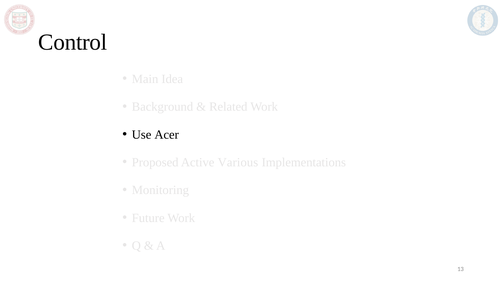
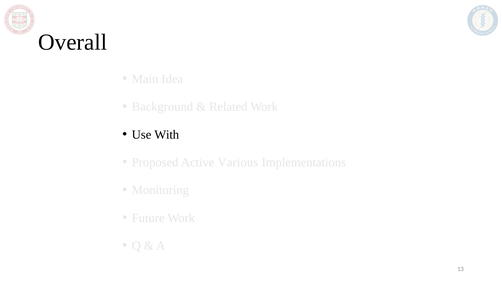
Control: Control -> Overall (73, 42)
Acer: Acer -> With (167, 135)
